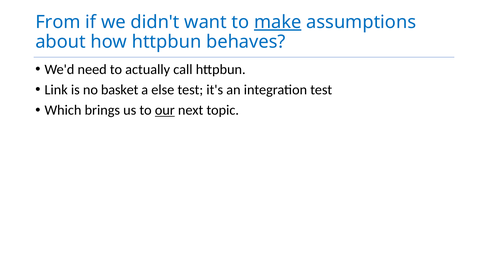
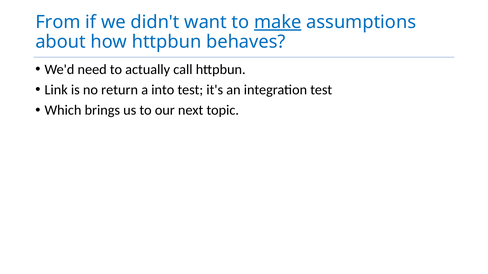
basket: basket -> return (120, 90)
else: else -> into (163, 90)
our underline: present -> none (165, 110)
